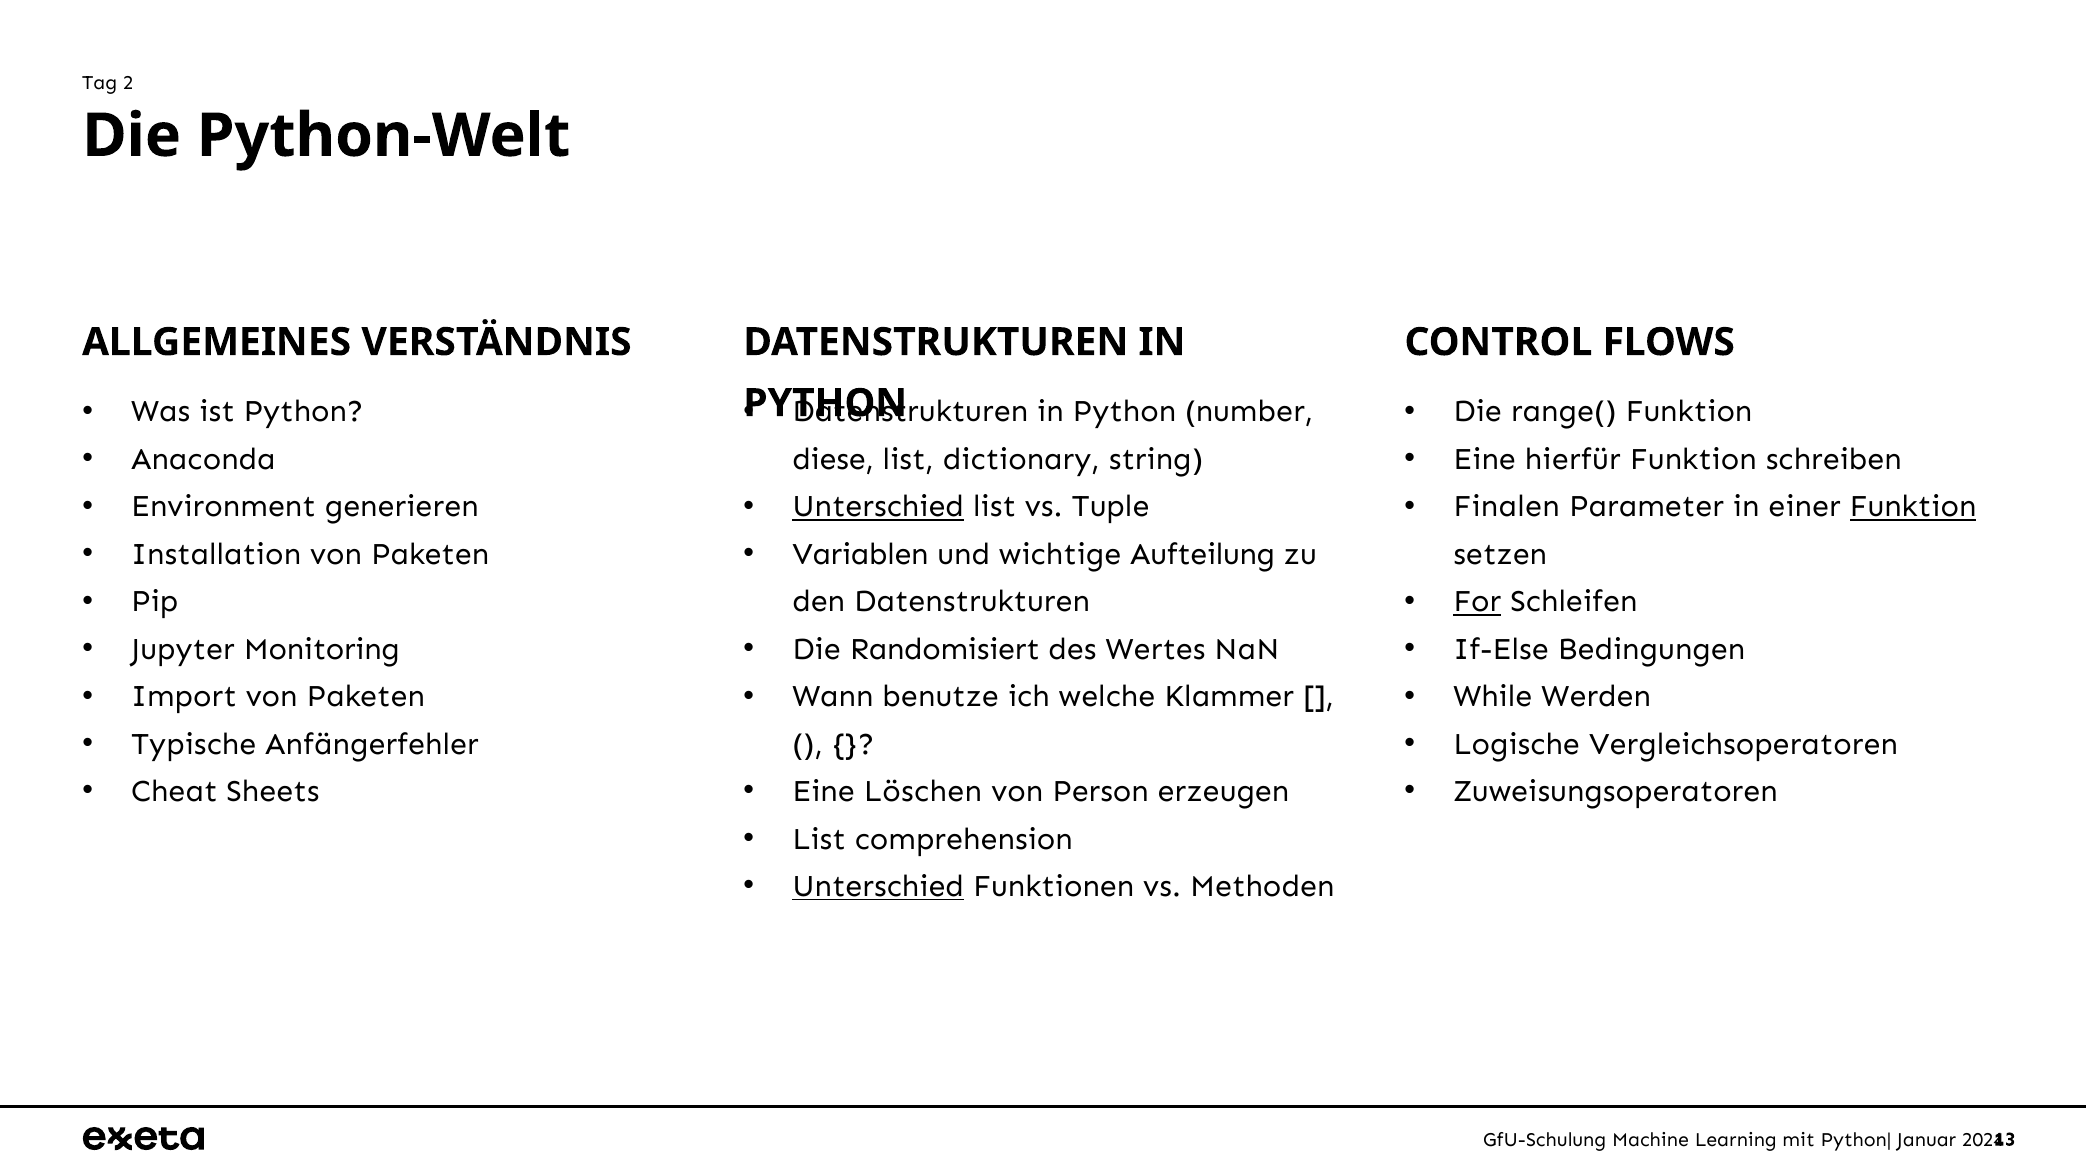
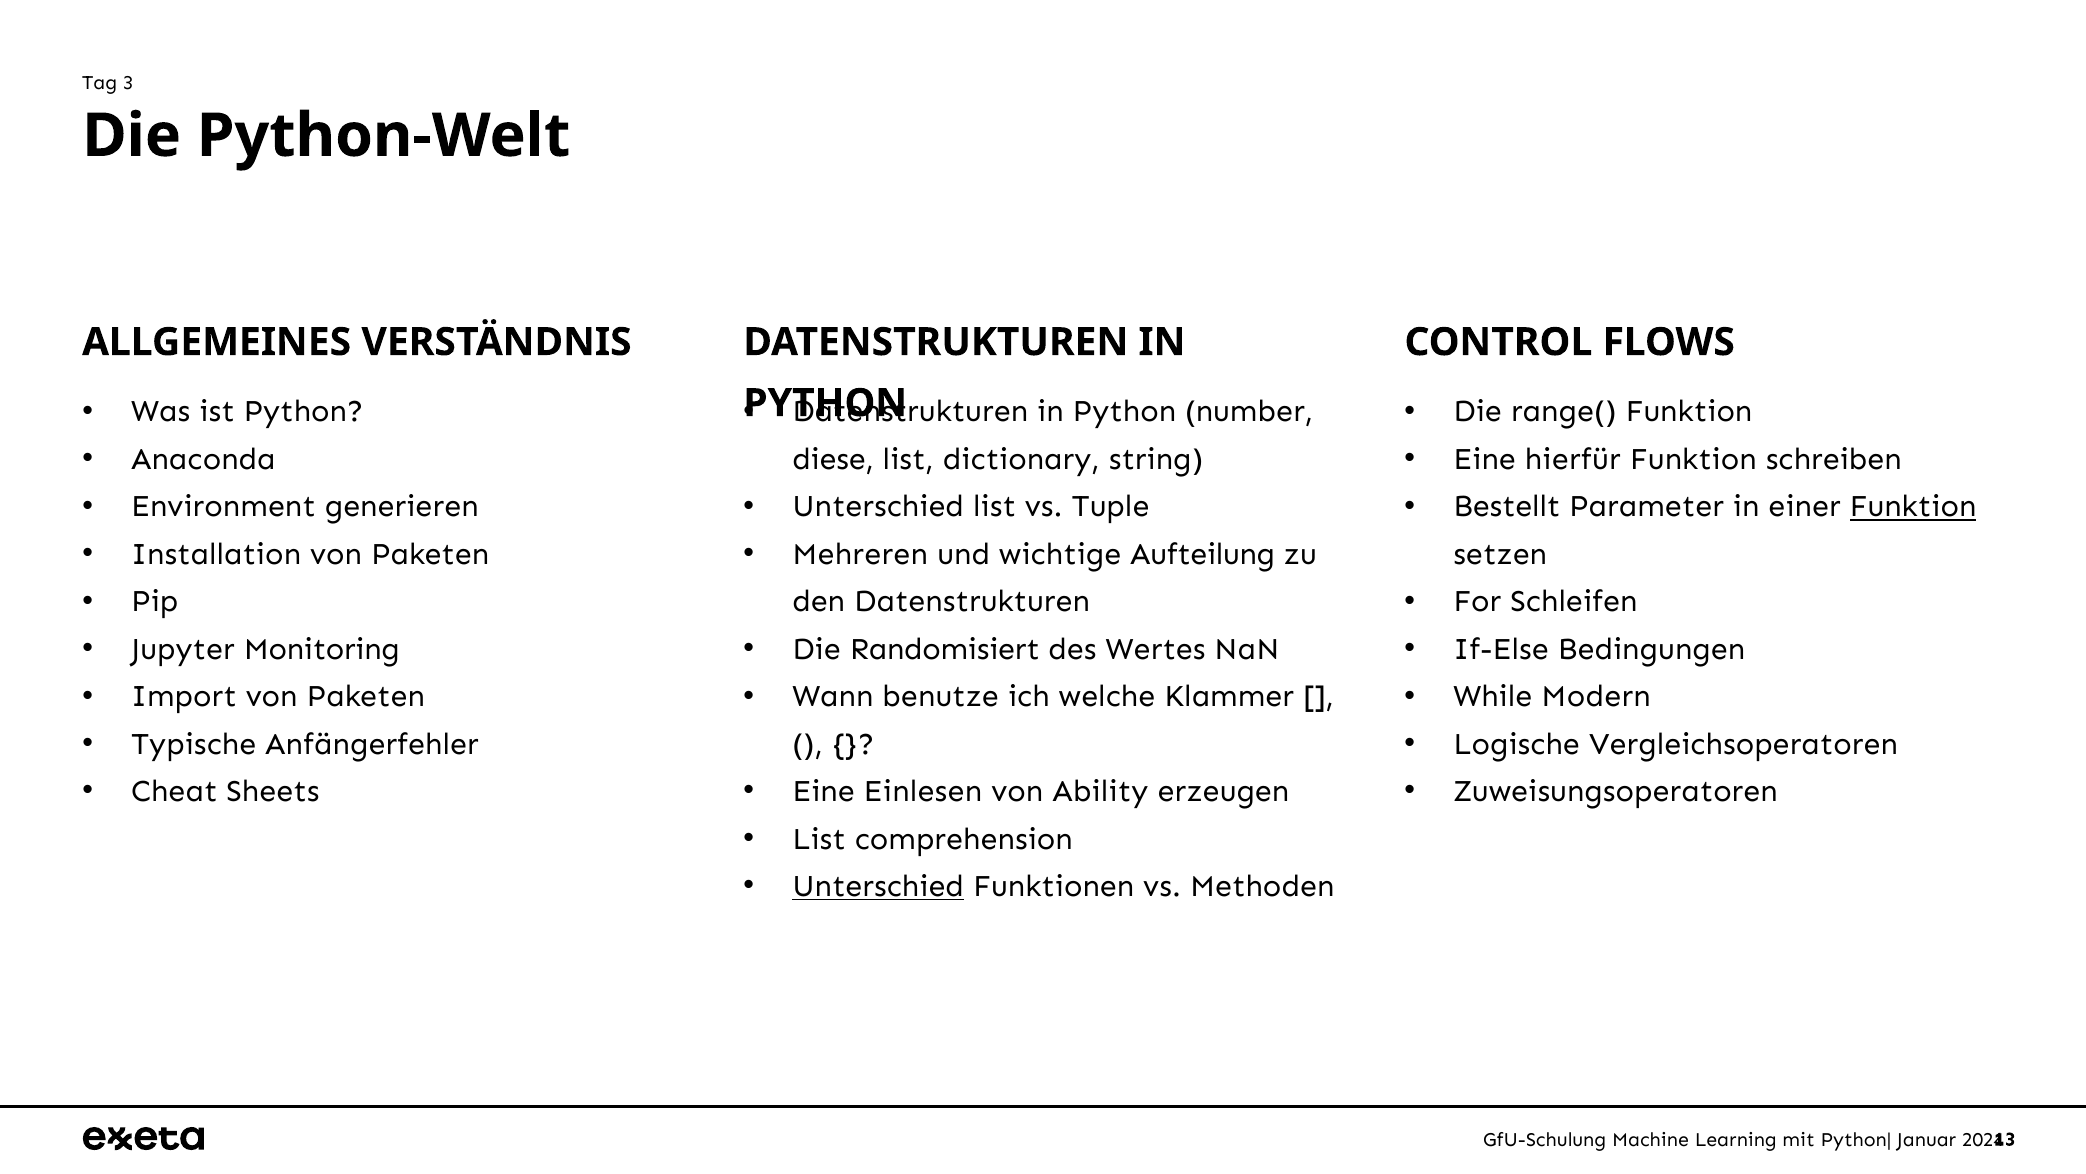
2: 2 -> 3 (128, 83)
Unterschied underline: present -> none (878, 507)
Finalen: Finalen -> Bestellt (1507, 507)
Variablen: Variablen -> Mehreren (860, 554)
For underline: present -> none (1477, 601)
Werden: Werden -> Modern (1596, 696)
Löschen: Löschen -> Einlesen (923, 791)
Person: Person -> Ability (1100, 791)
